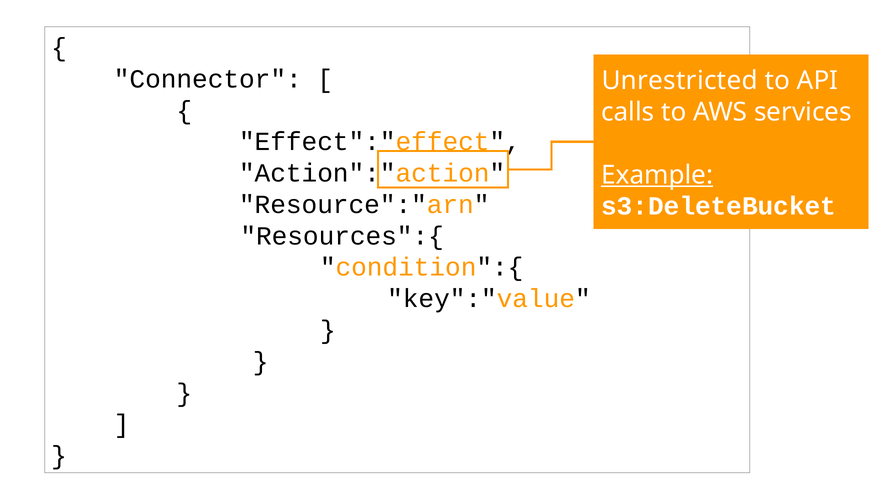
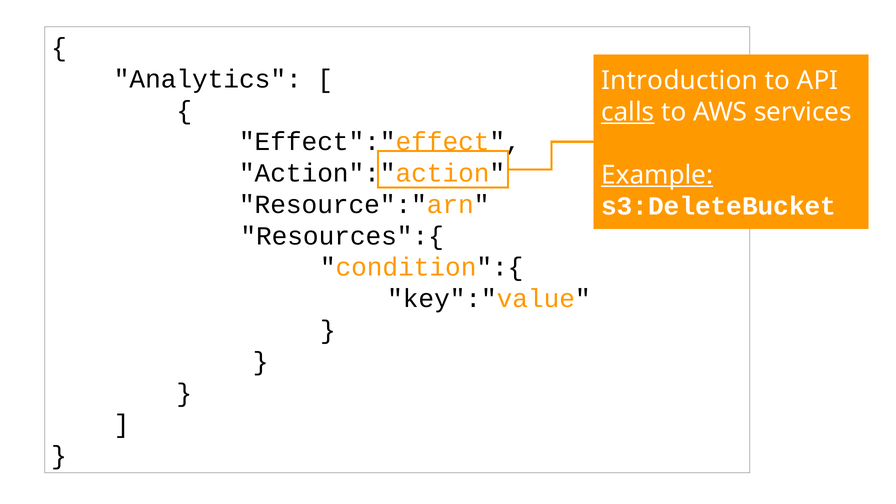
Connector: Connector -> Analytics (208, 79)
Unrestricted: Unrestricted -> Introduction (680, 81)
calls underline: none -> present (628, 112)
